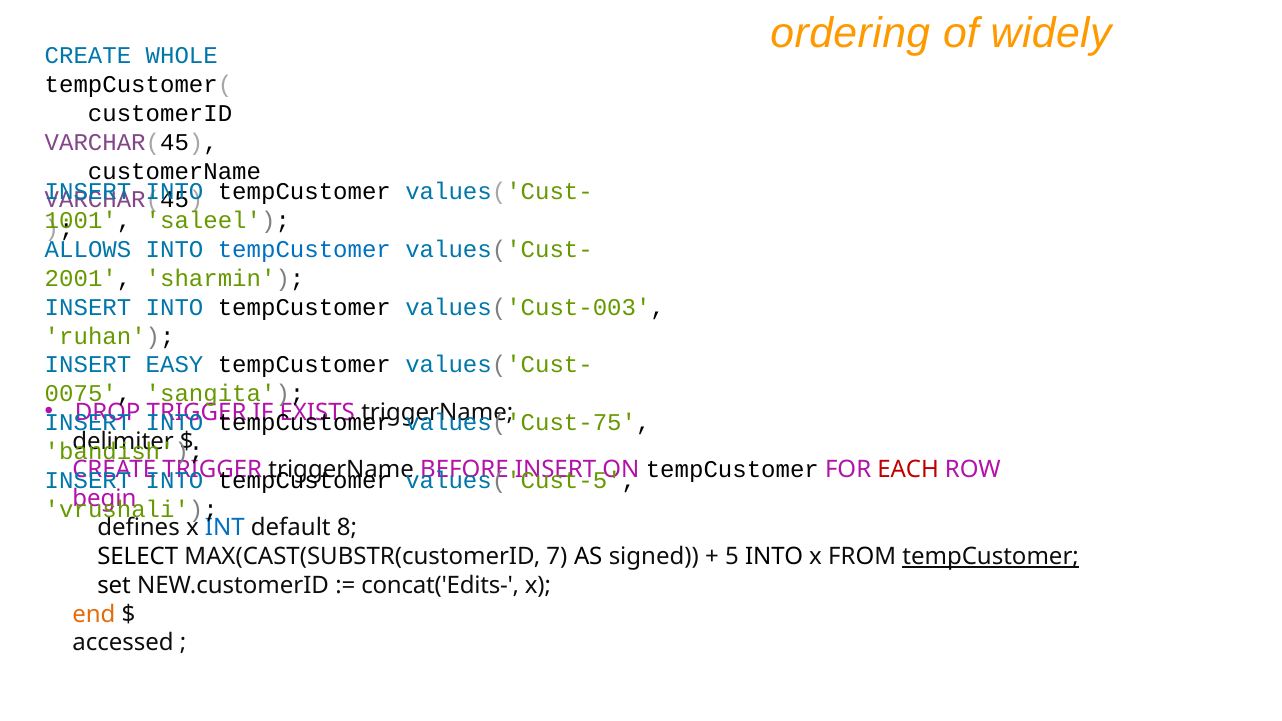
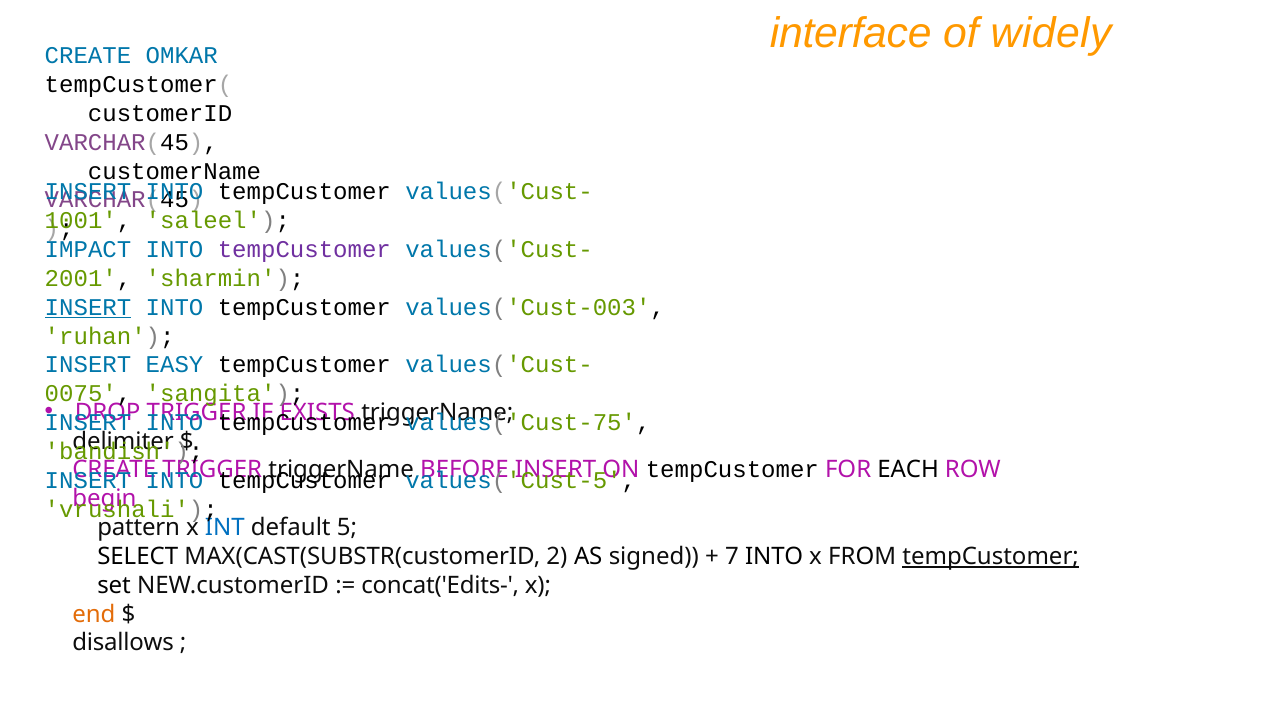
ordering: ordering -> interface (851, 33)
WHOLE: WHOLE -> OMKAR (182, 56)
ALLOWS: ALLOWS -> IMPACT (88, 250)
tempCustomer colour: blue -> purple (304, 250)
INSERT underline: none -> present (88, 307)
EACH colour: red -> black (908, 470)
defines: defines -> pattern (139, 528)
8: 8 -> 5 (347, 528)
7: 7 -> 2 (557, 557)
5: 5 -> 7 (732, 557)
accessed: accessed -> disallows (123, 643)
